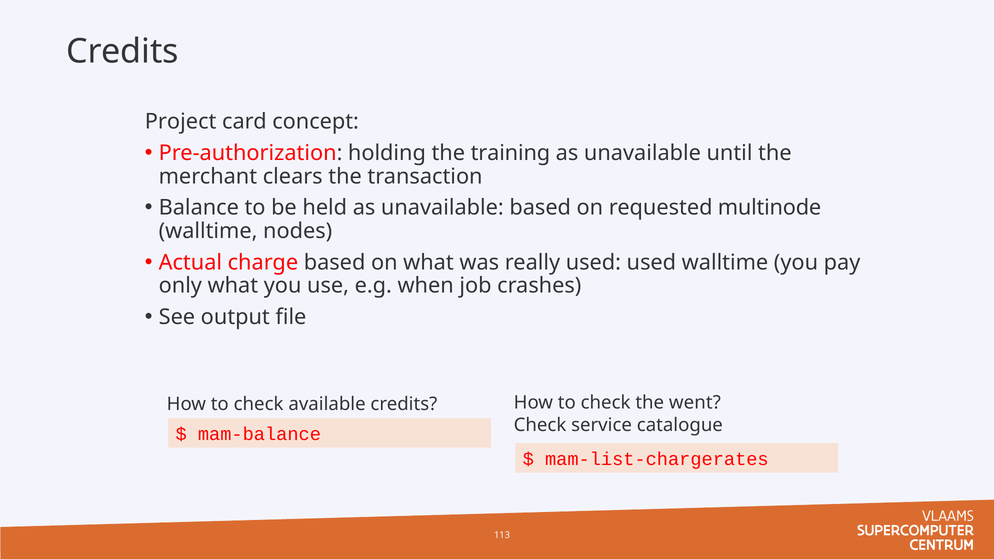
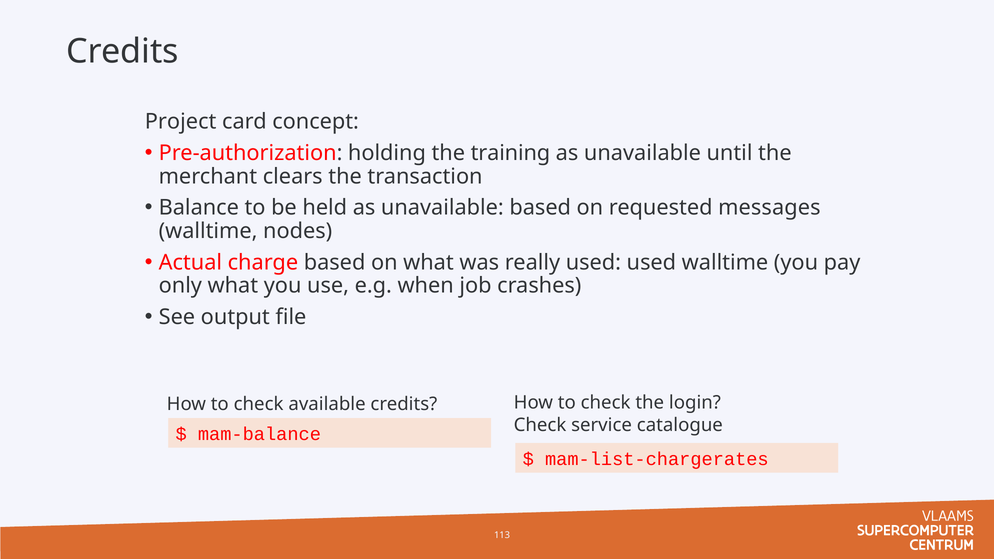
multinode: multinode -> messages (769, 208)
went: went -> login (695, 403)
